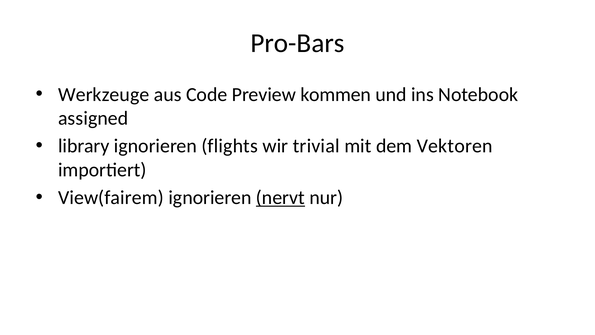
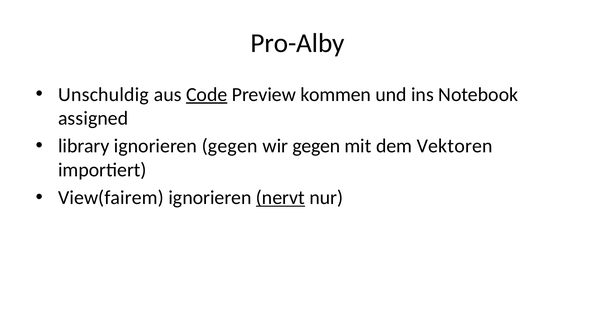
Pro-Bars: Pro-Bars -> Pro-Alby (298, 43)
Werkzeuge: Werkzeuge -> Unschuldig (104, 94)
Code underline: none -> present (207, 94)
ignorieren flights: flights -> gegen (230, 146)
wir trivial: trivial -> gegen (316, 146)
